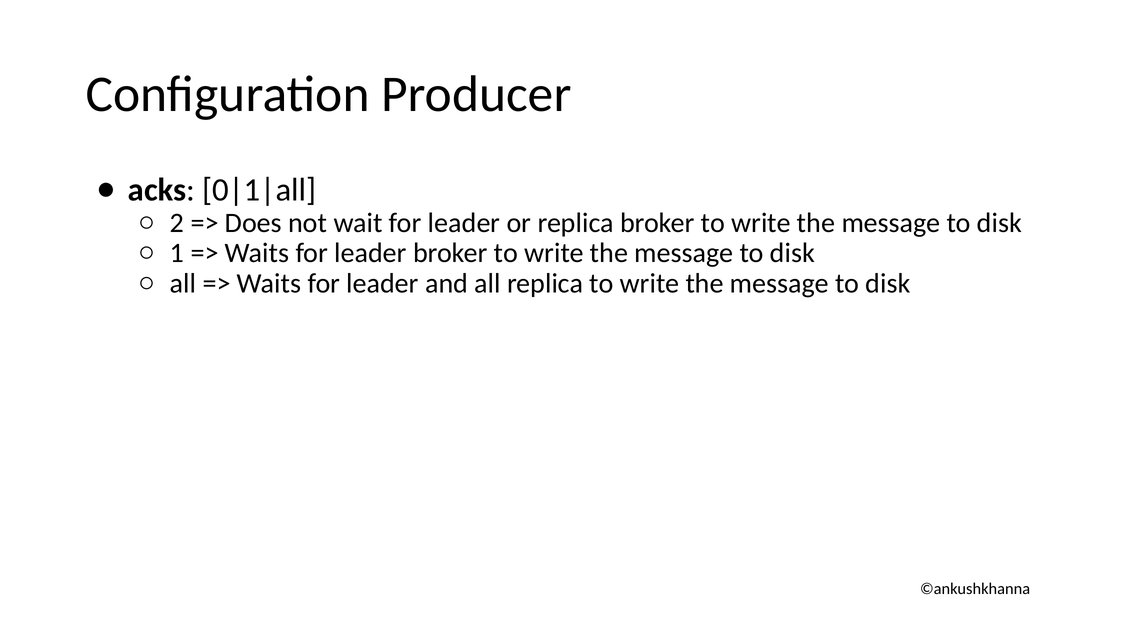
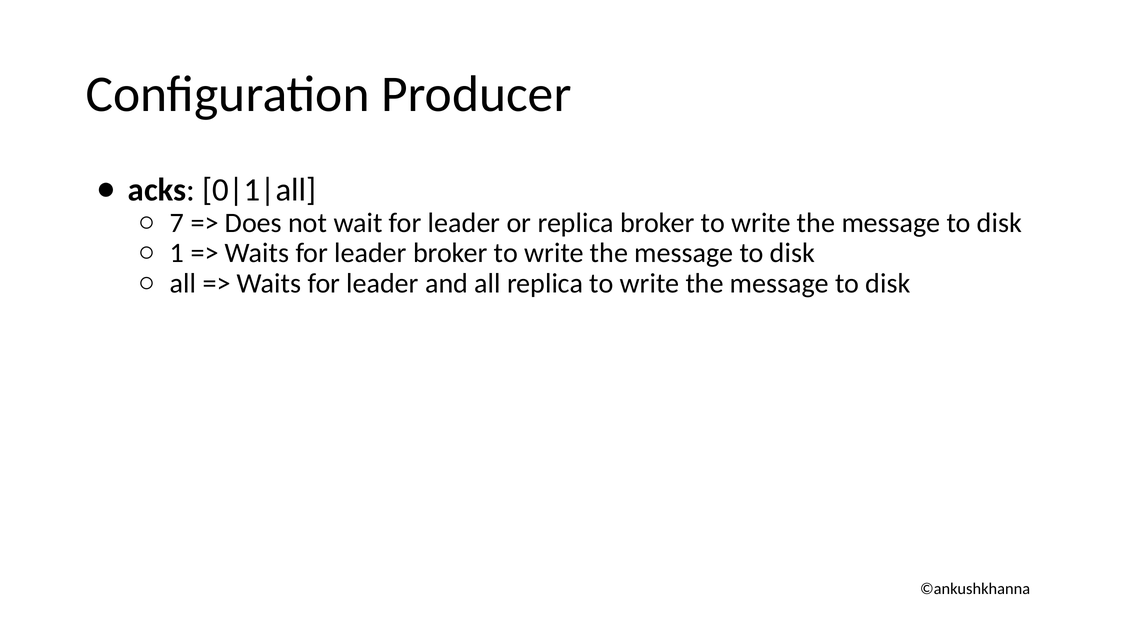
2: 2 -> 7 (177, 223)
